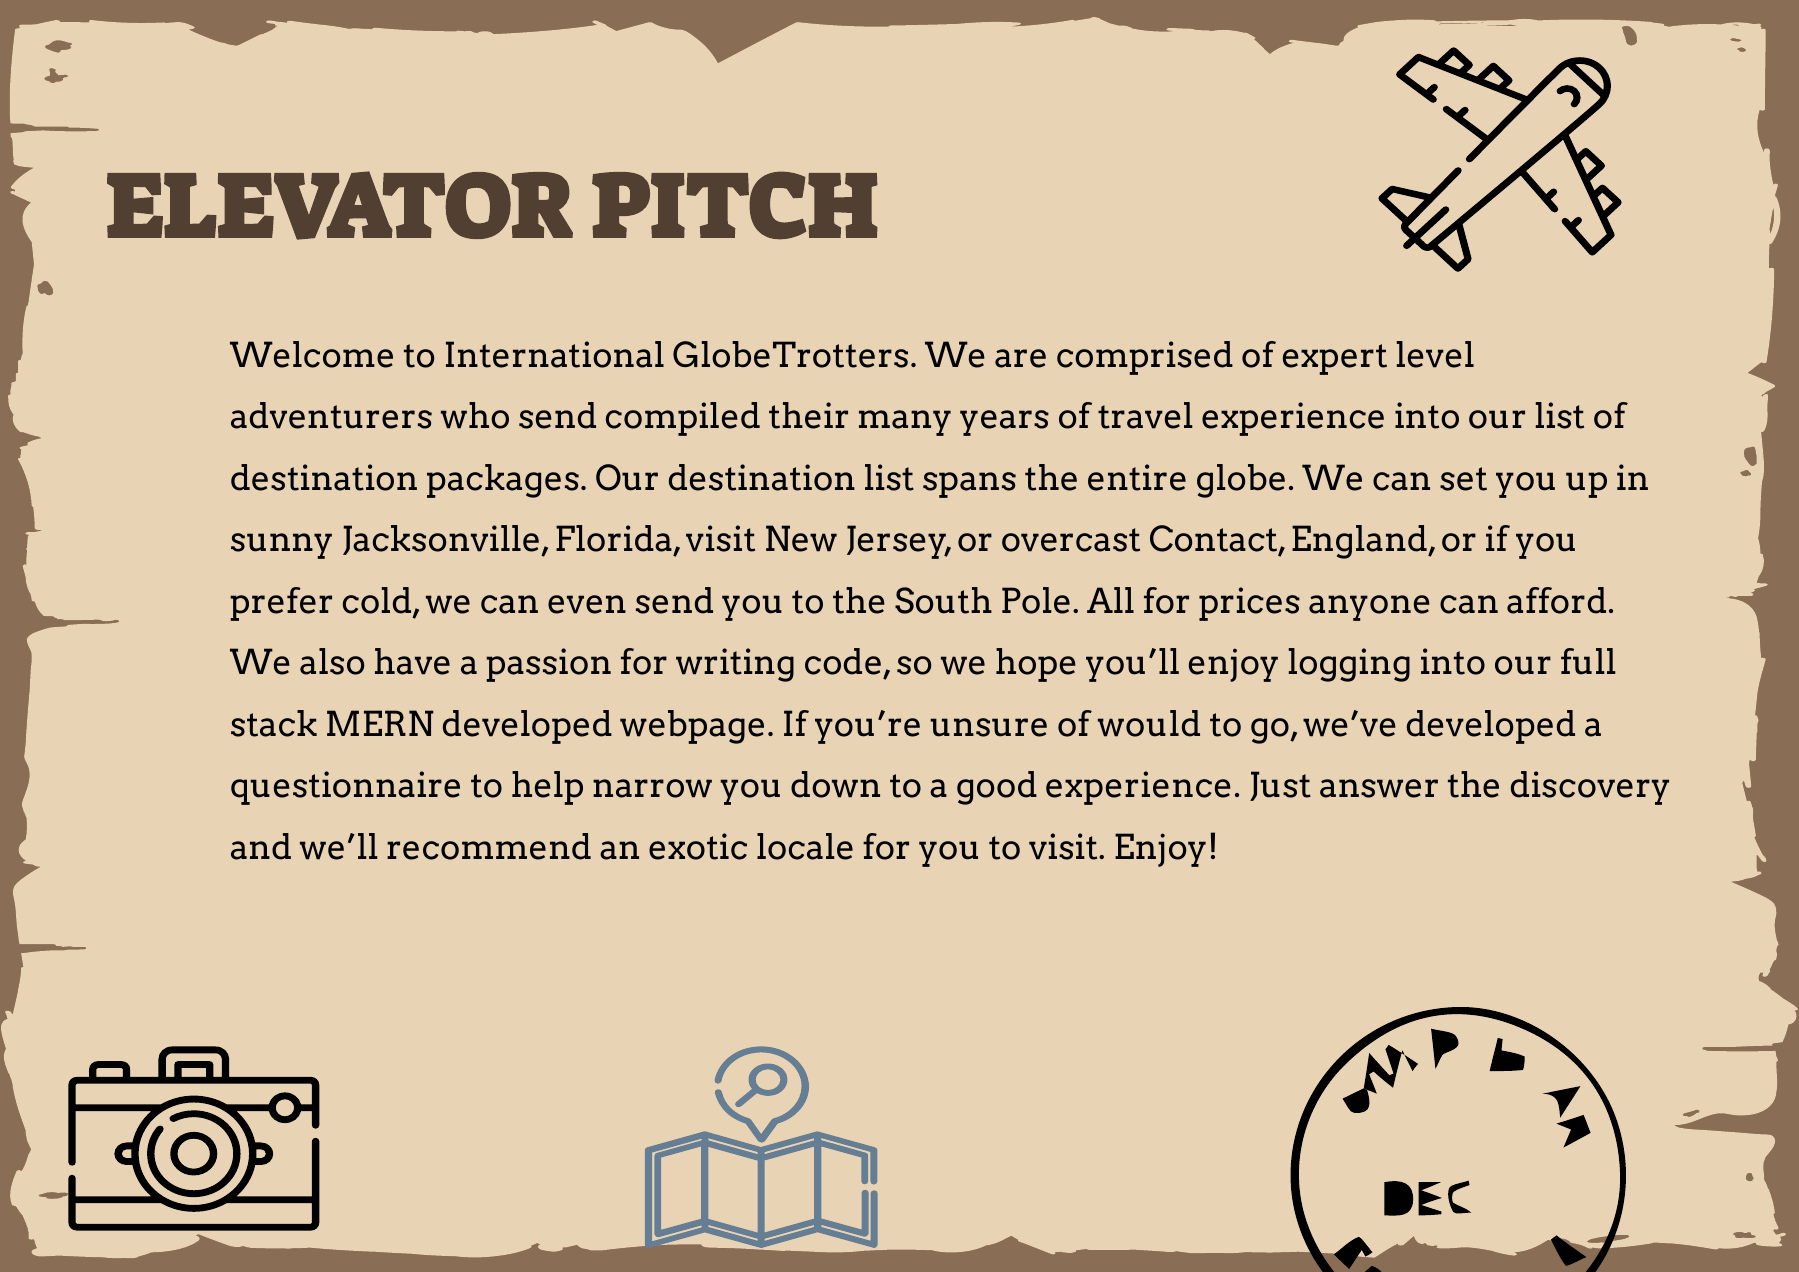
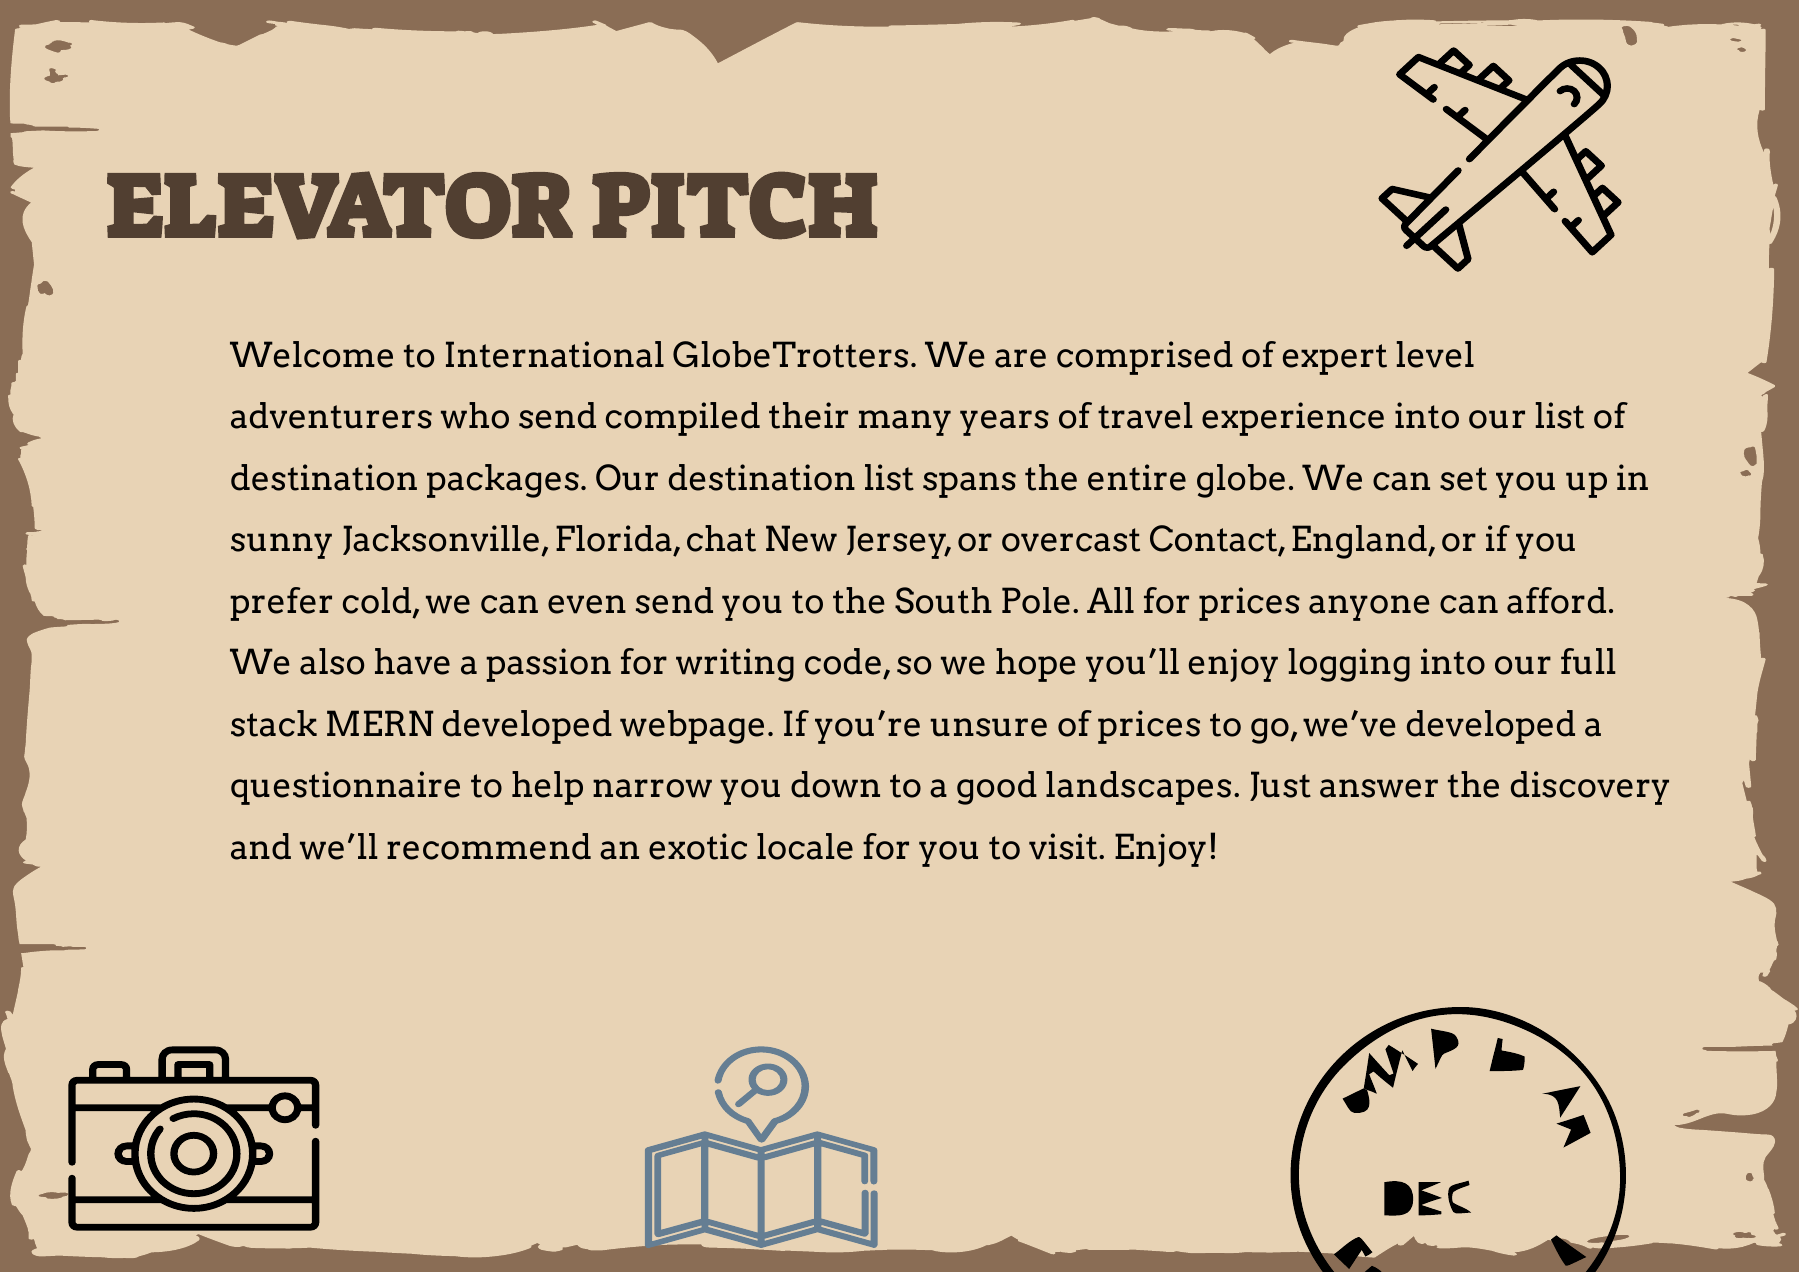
Florida visit: visit -> chat (721, 540)
of would: would -> prices (1149, 725)
good experience: experience -> landscapes (1143, 786)
